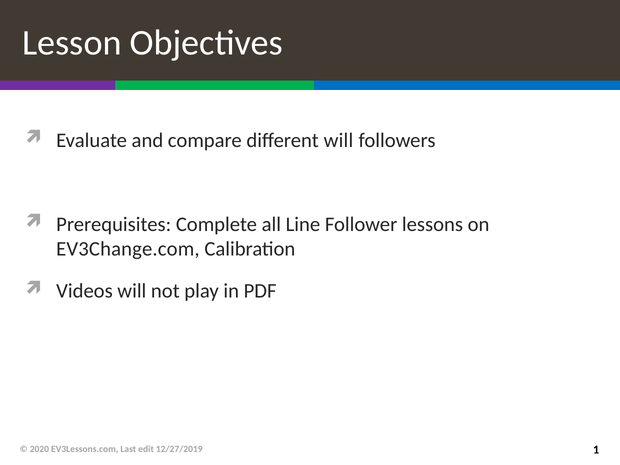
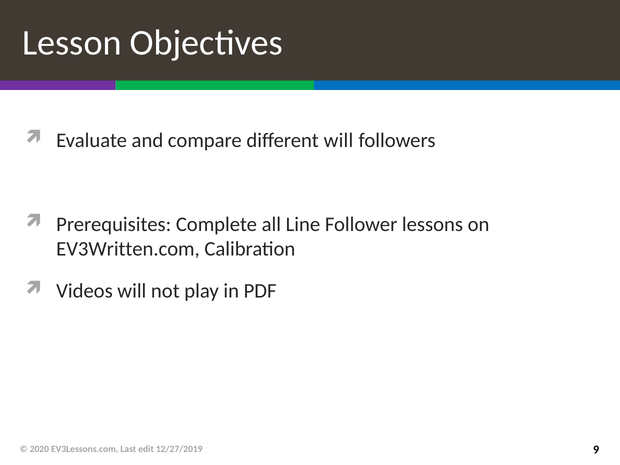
EV3Change.com: EV3Change.com -> EV3Written.com (128, 249)
1: 1 -> 9 (596, 450)
